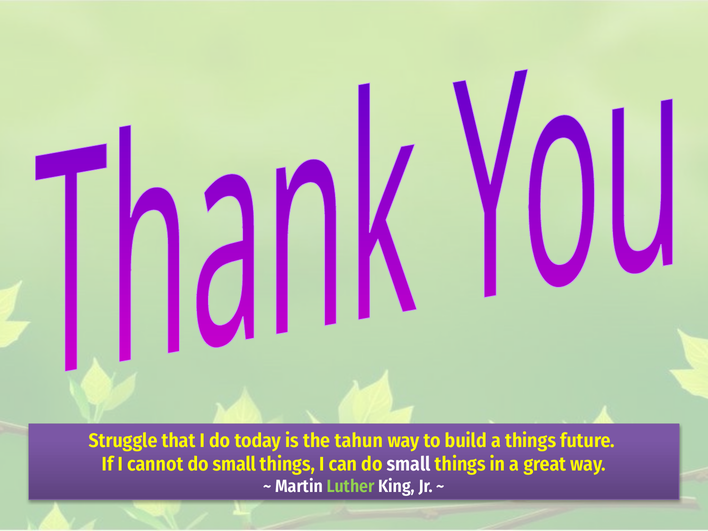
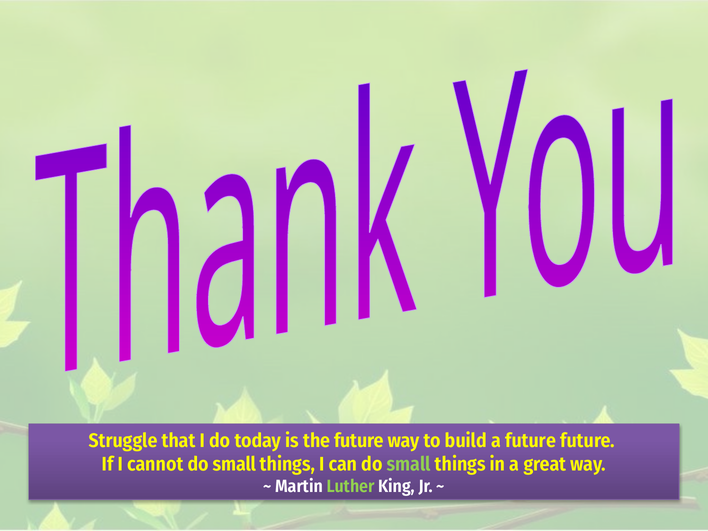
the tahun: tahun -> future (359, 441)
a things: things -> future (531, 441)
small colour: white -> light green (409, 464)
